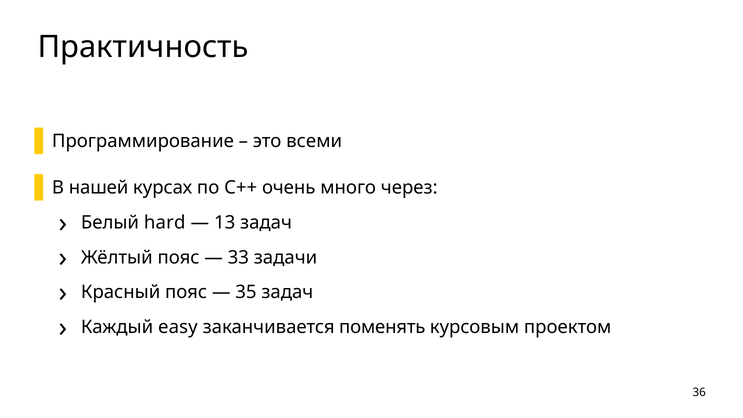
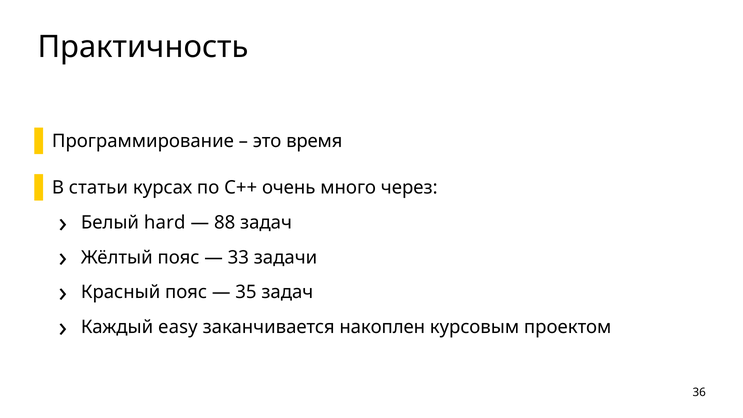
всеми: всеми -> время (314, 141)
нашей: нашей -> статьи (98, 188)
13: 13 -> 88 (225, 223)
поменять: поменять -> накоплен (382, 327)
